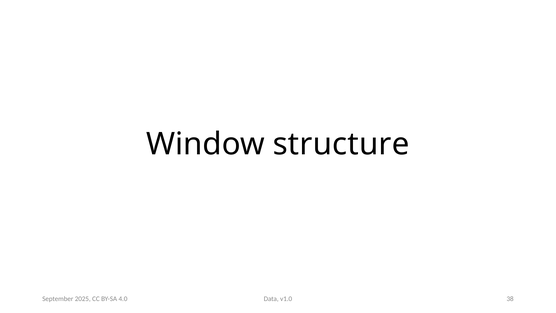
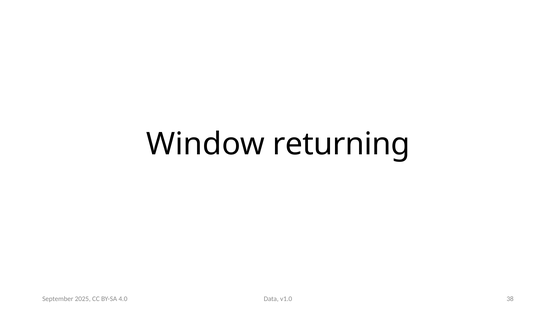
structure: structure -> returning (341, 144)
